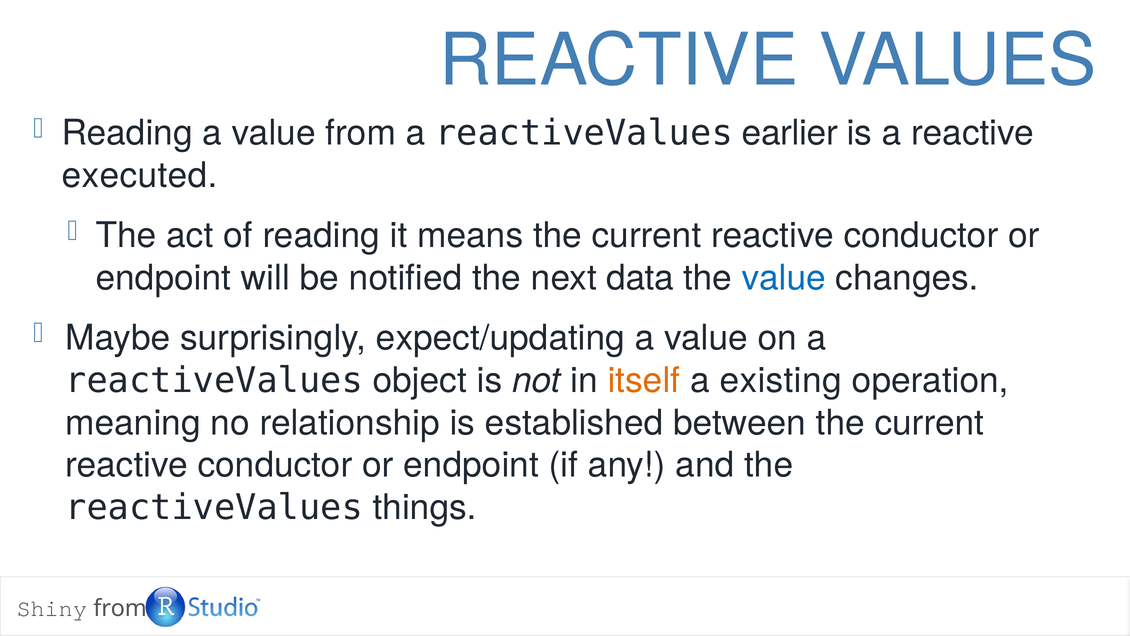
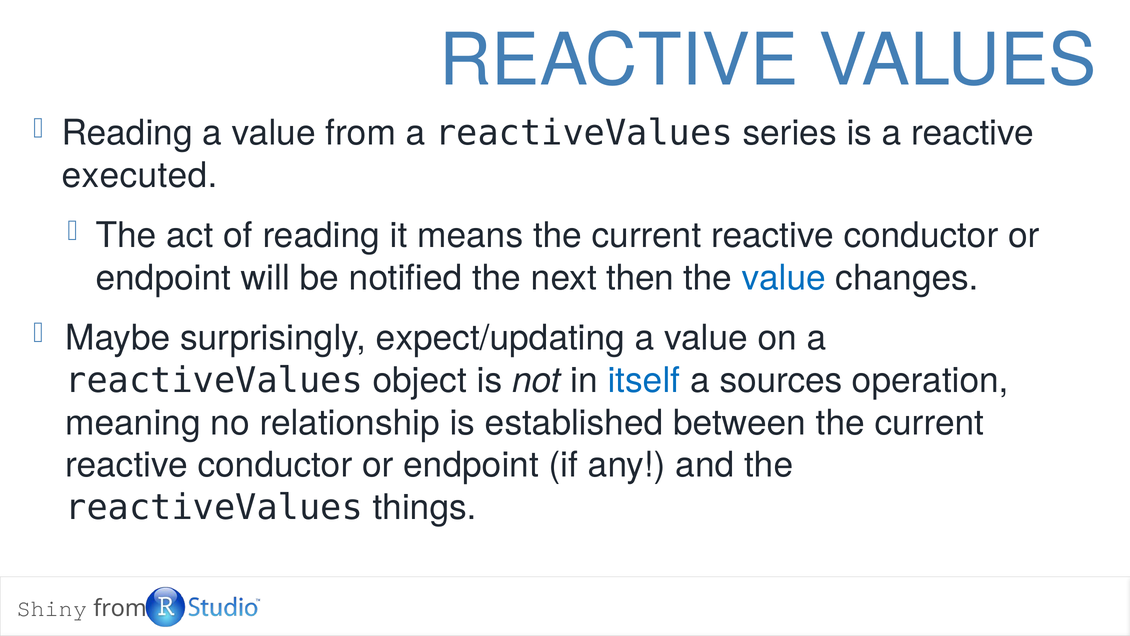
earlier: earlier -> series (790, 133)
data: data -> then (640, 278)
itself colour: orange -> blue (644, 380)
existing: existing -> sources (781, 380)
